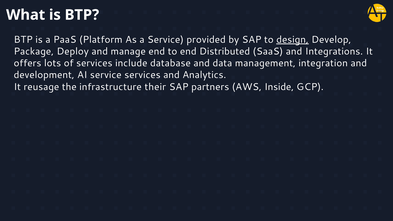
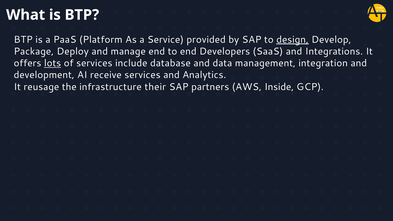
Distributed: Distributed -> Developers (225, 51)
lots underline: none -> present (53, 63)
AI service: service -> receive (106, 75)
